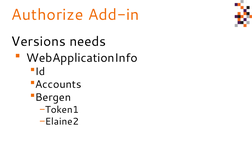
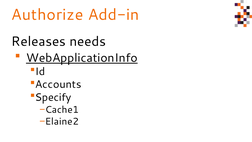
Versions: Versions -> Releases (38, 41)
WebApplicationInfo underline: none -> present (82, 58)
Bergen: Bergen -> Specify (53, 97)
Token1: Token1 -> Cache1 (62, 110)
